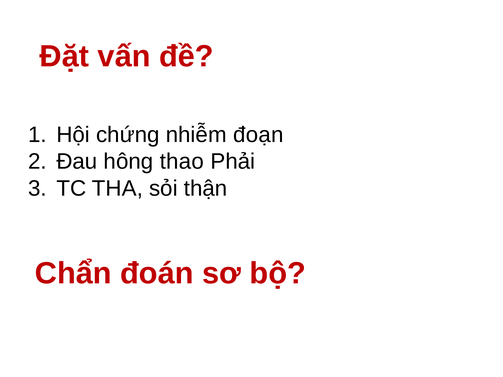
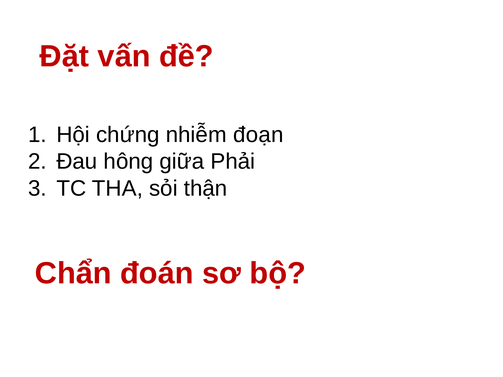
thao: thao -> giữa (182, 162)
